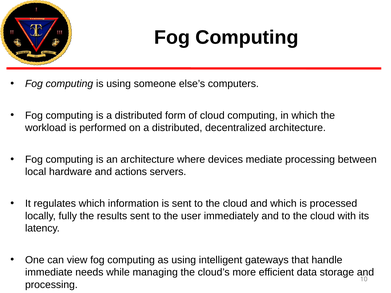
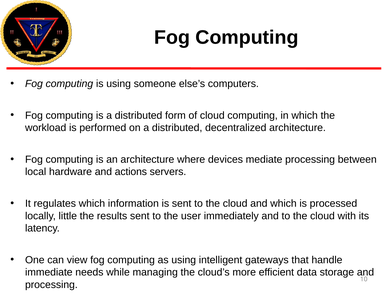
fully: fully -> little (68, 216)
